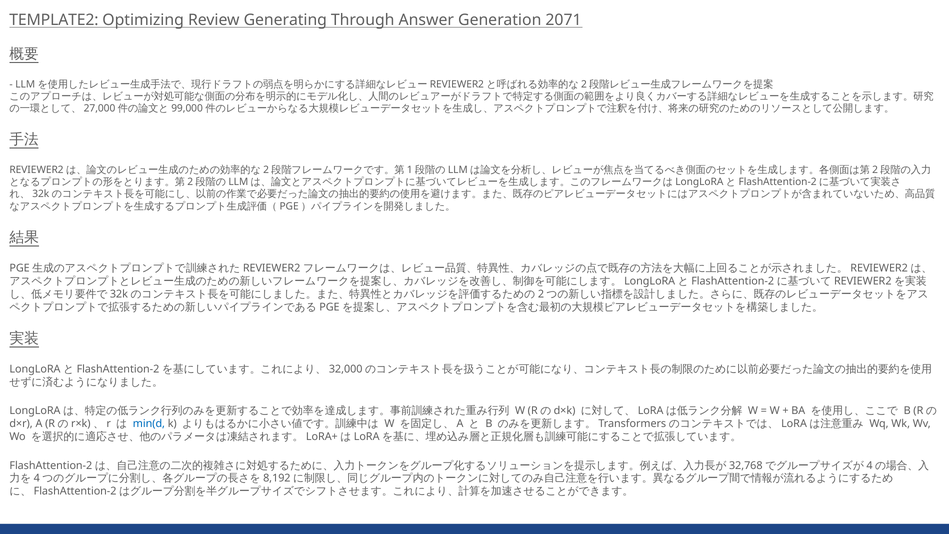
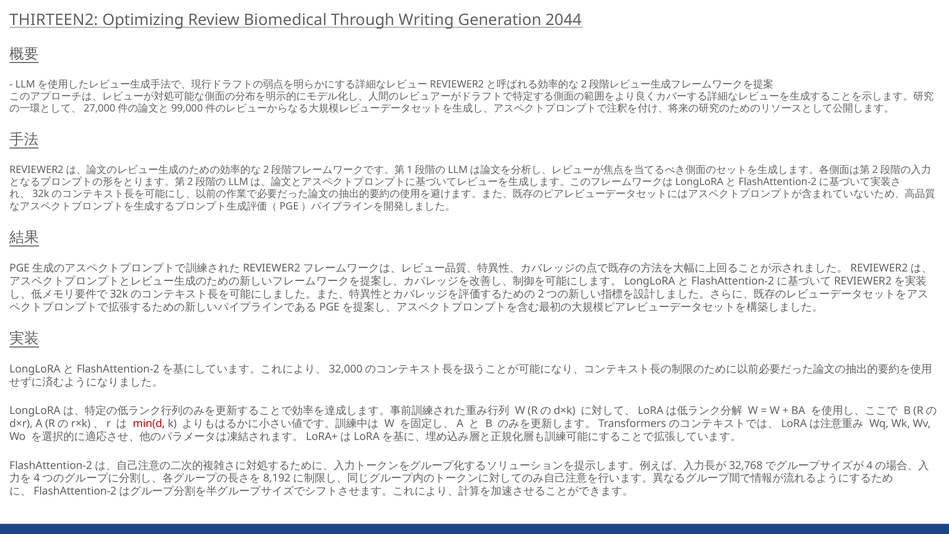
TEMPLATE2: TEMPLATE2 -> THIRTEEN2 (54, 20)
Generating: Generating -> Biomedical (285, 20)
Answer: Answer -> Writing (426, 20)
2071: 2071 -> 2044 (564, 20)
min(d colour: blue -> red (149, 424)
